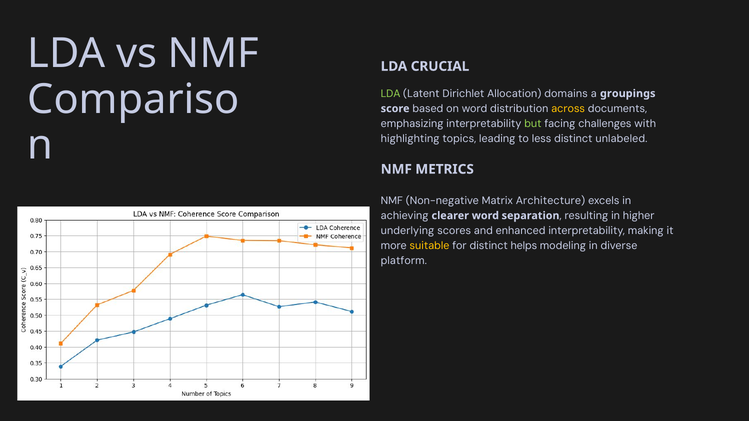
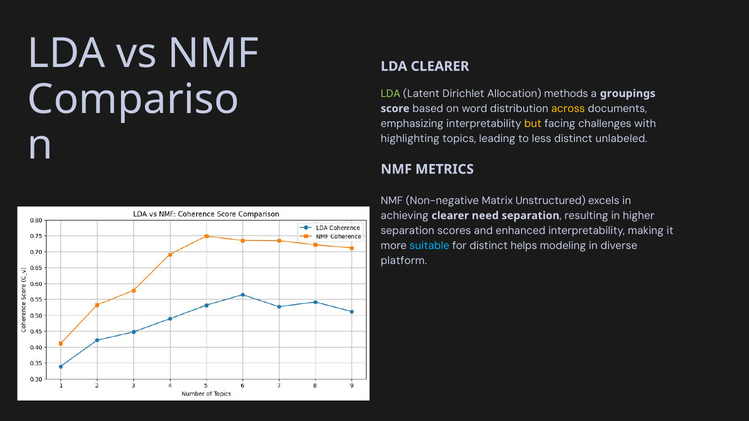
LDA CRUCIAL: CRUCIAL -> CLEARER (440, 66)
domains: domains -> methods (566, 94)
but colour: light green -> yellow (533, 124)
Architecture: Architecture -> Unstructured (551, 201)
clearer word: word -> need (485, 216)
underlying: underlying -> separation (408, 231)
suitable colour: yellow -> light blue (430, 246)
